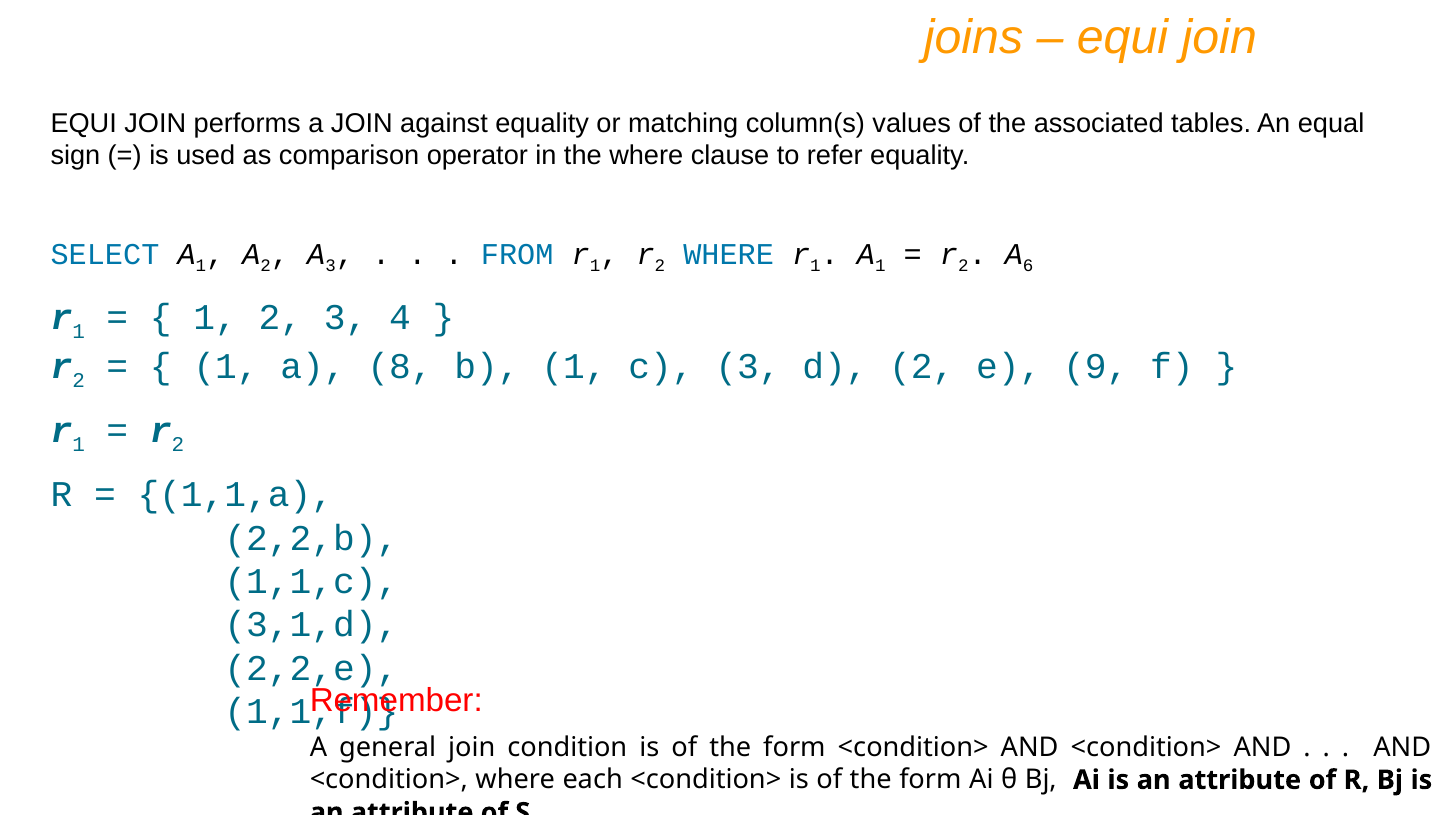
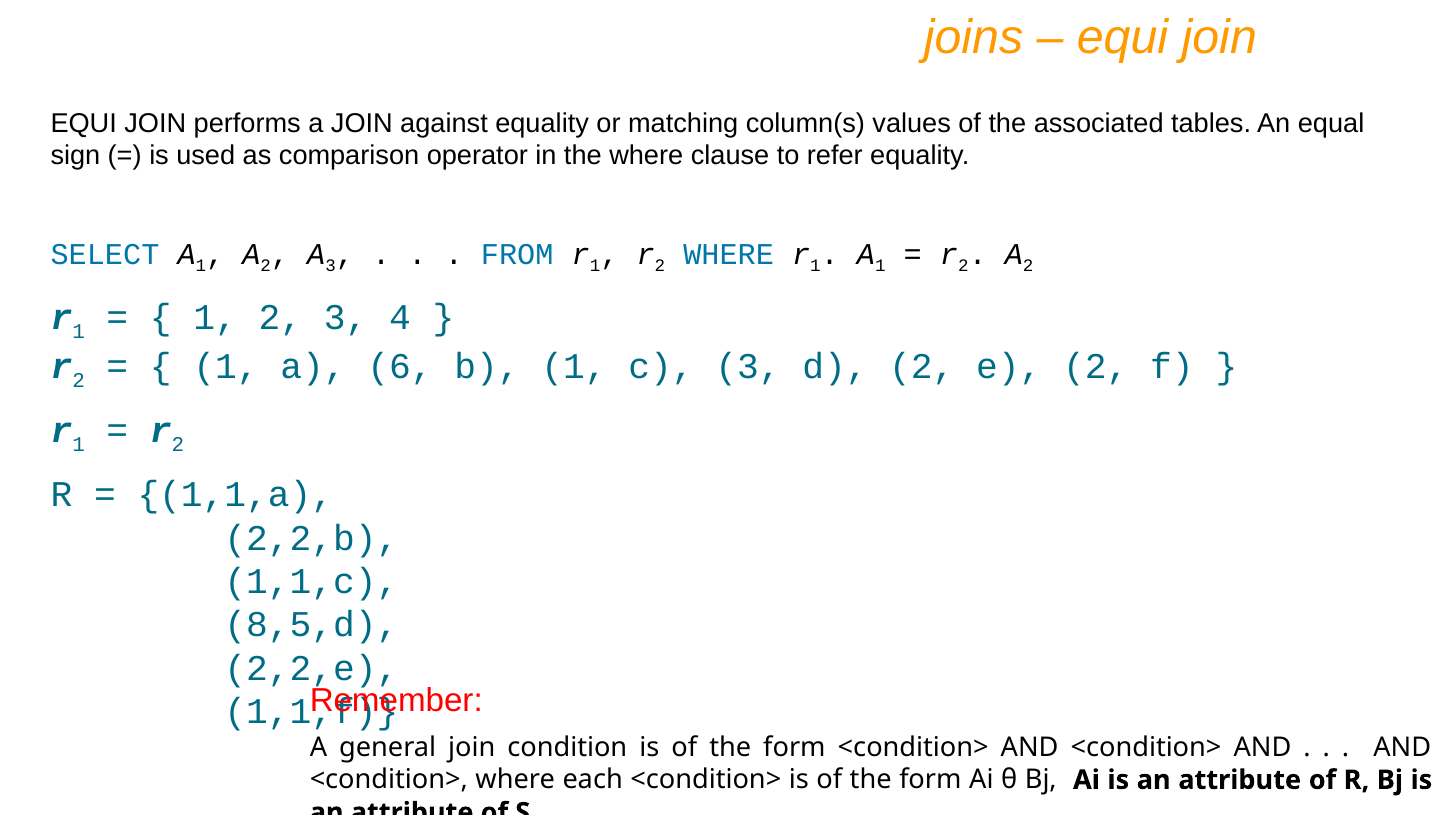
6: 6 -> 2 (1028, 266)
8: 8 -> 6 (400, 367)
e 9: 9 -> 2 (1096, 367)
3,1,d: 3,1,d -> 8,5,d (311, 625)
